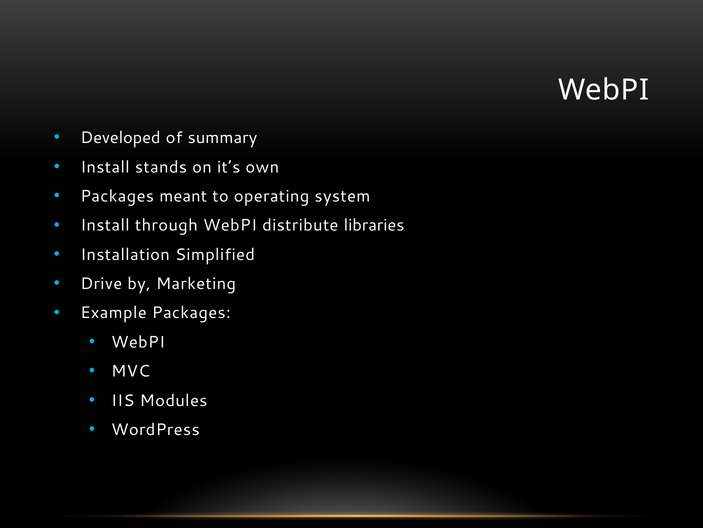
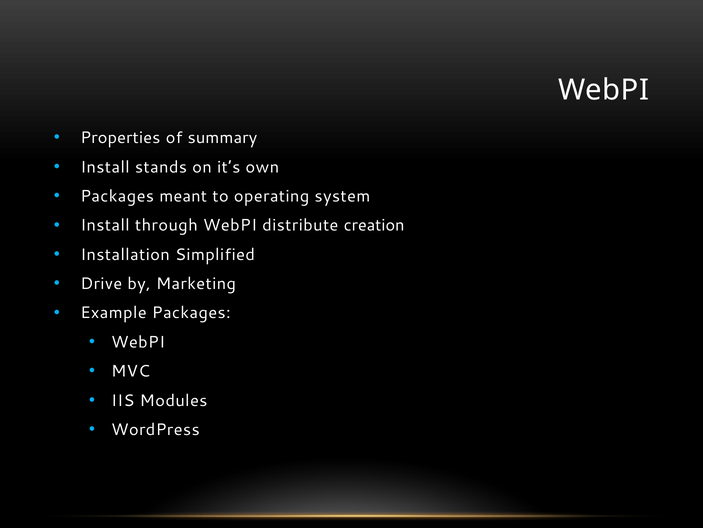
Developed: Developed -> Properties (120, 138)
libraries: libraries -> creation (374, 225)
